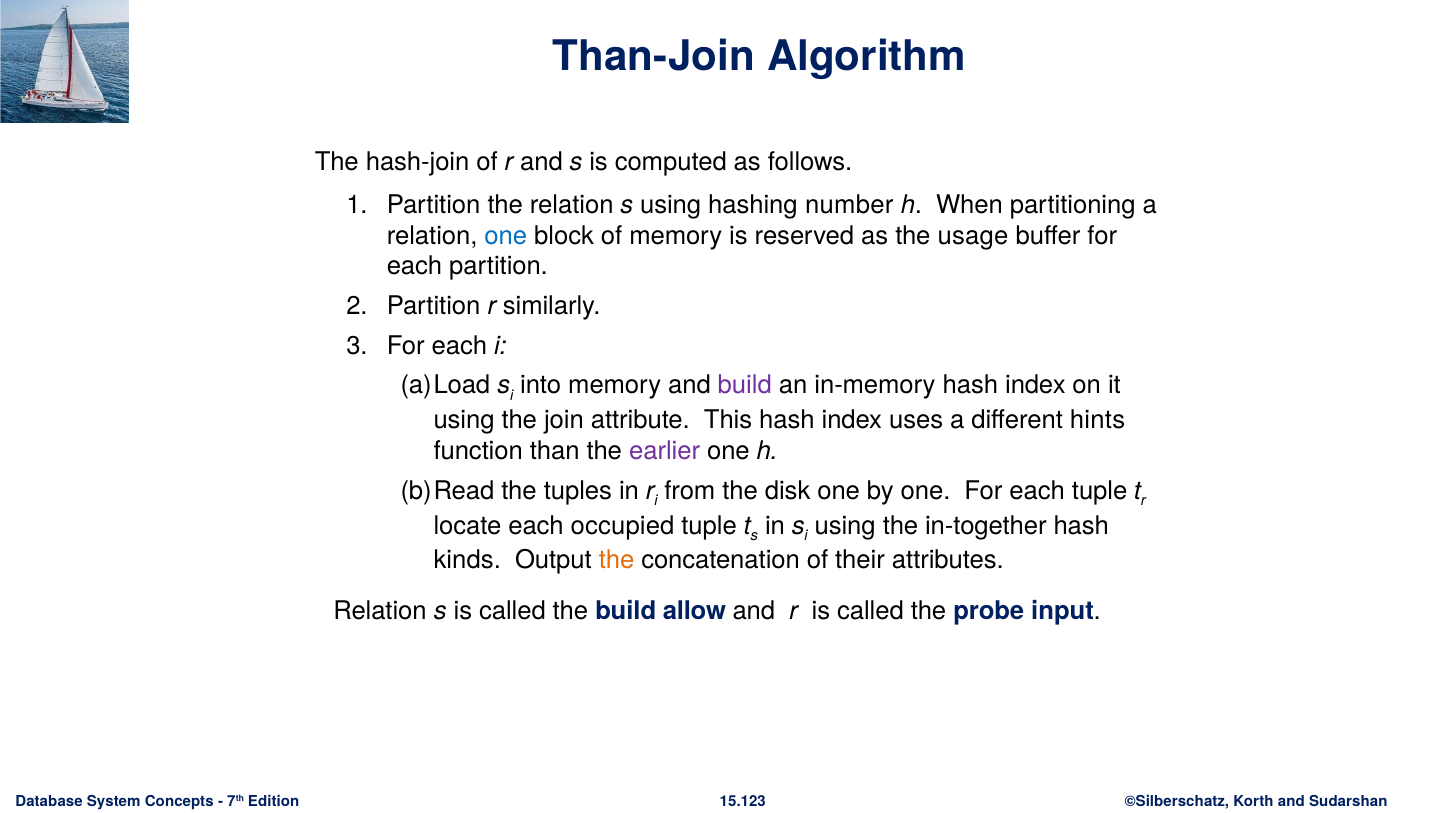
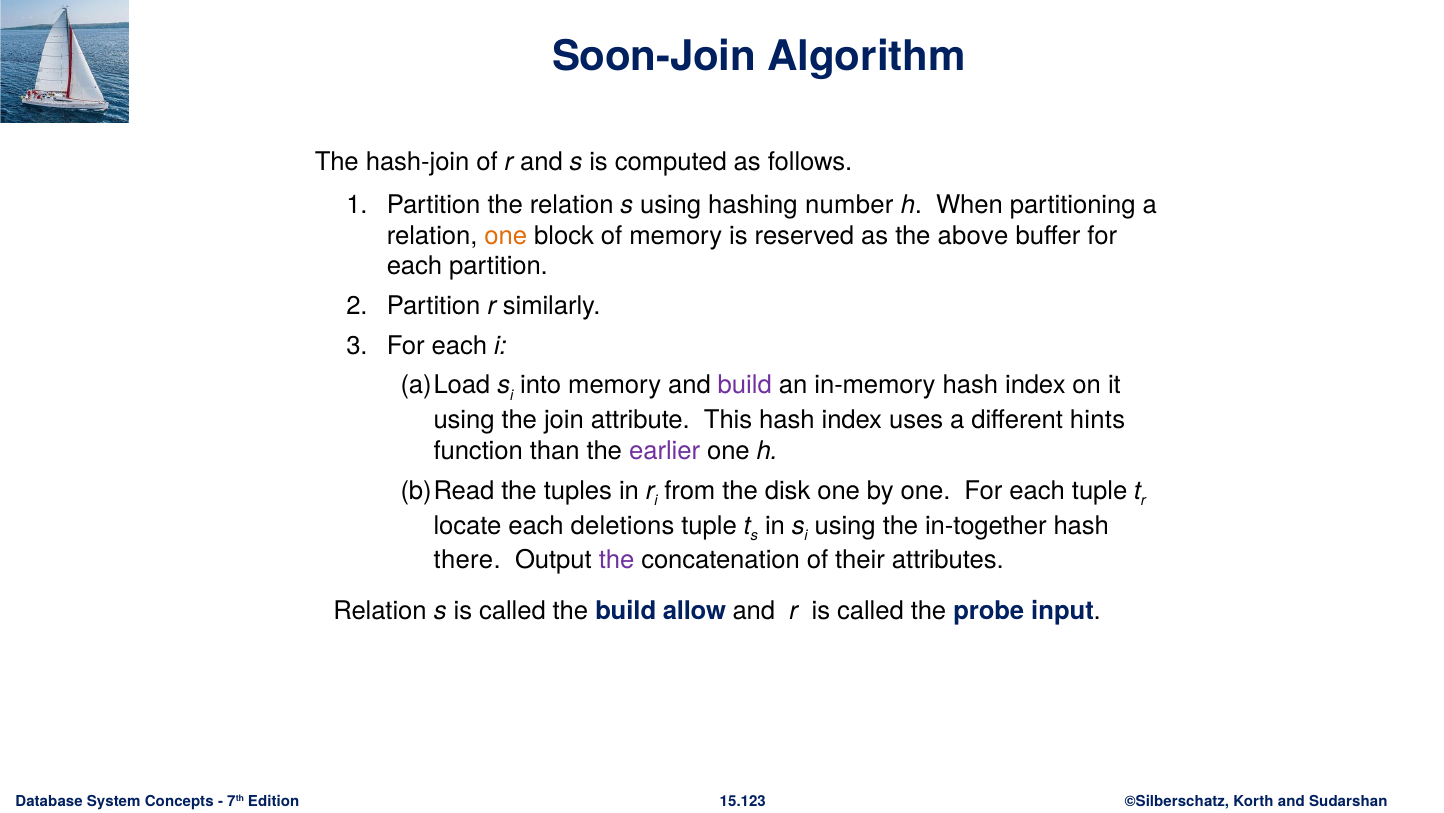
Than-Join: Than-Join -> Soon-Join (654, 57)
one colour: blue -> orange (506, 235)
usage: usage -> above (973, 235)
occupied: occupied -> deletions (623, 525)
kinds: kinds -> there (467, 560)
the colour: orange -> purple (617, 560)
